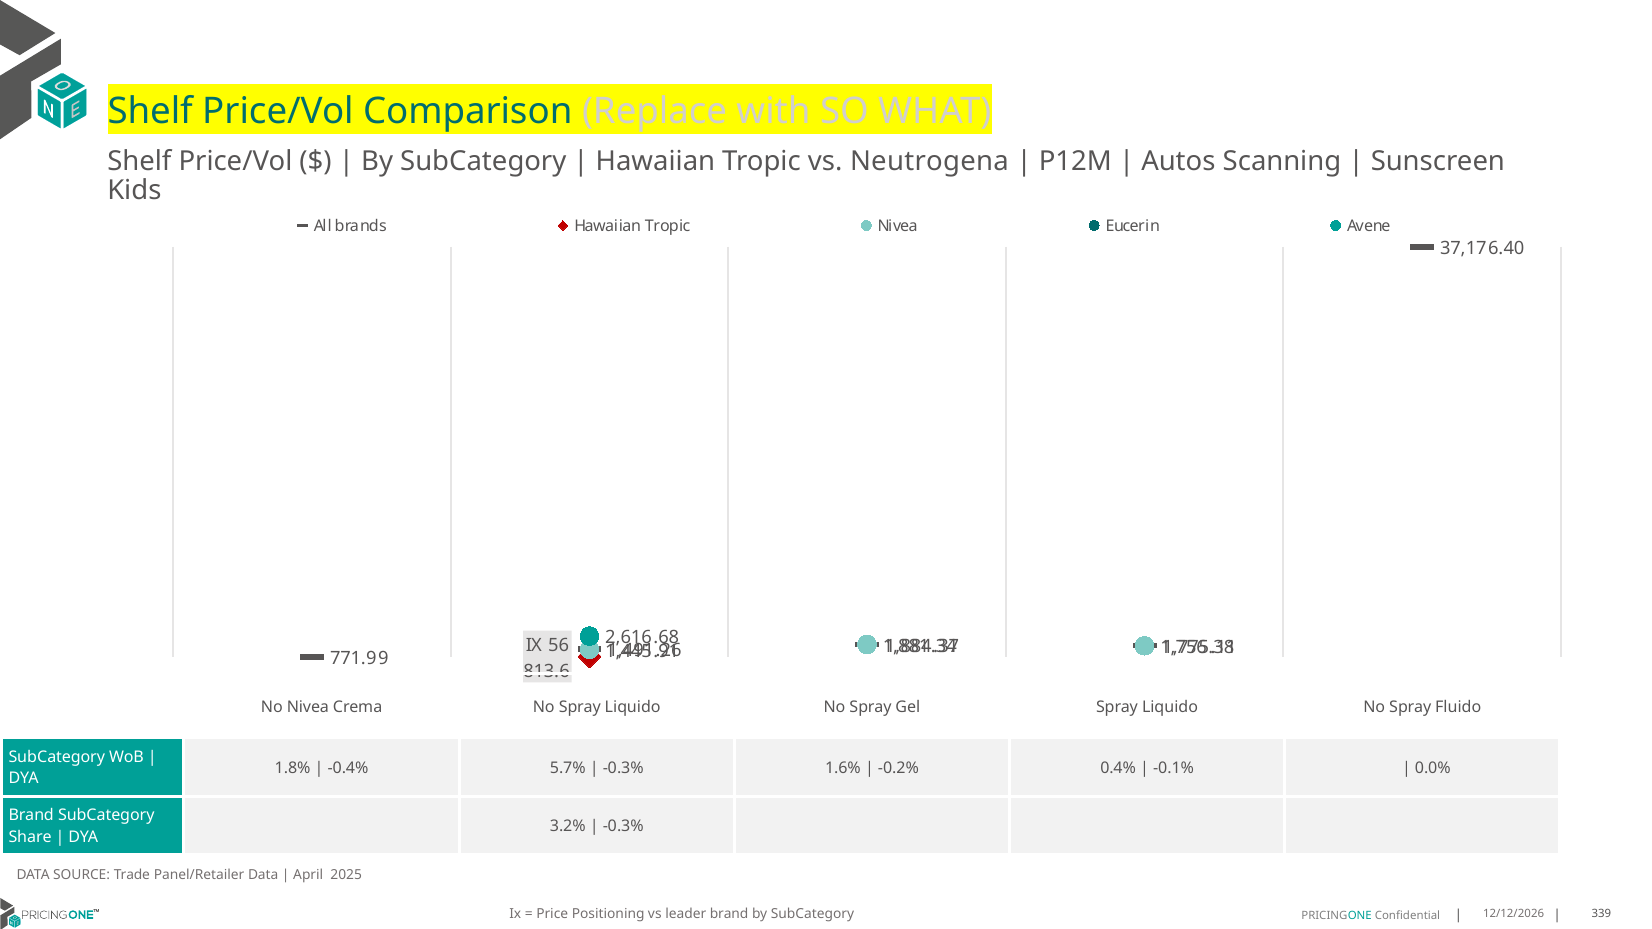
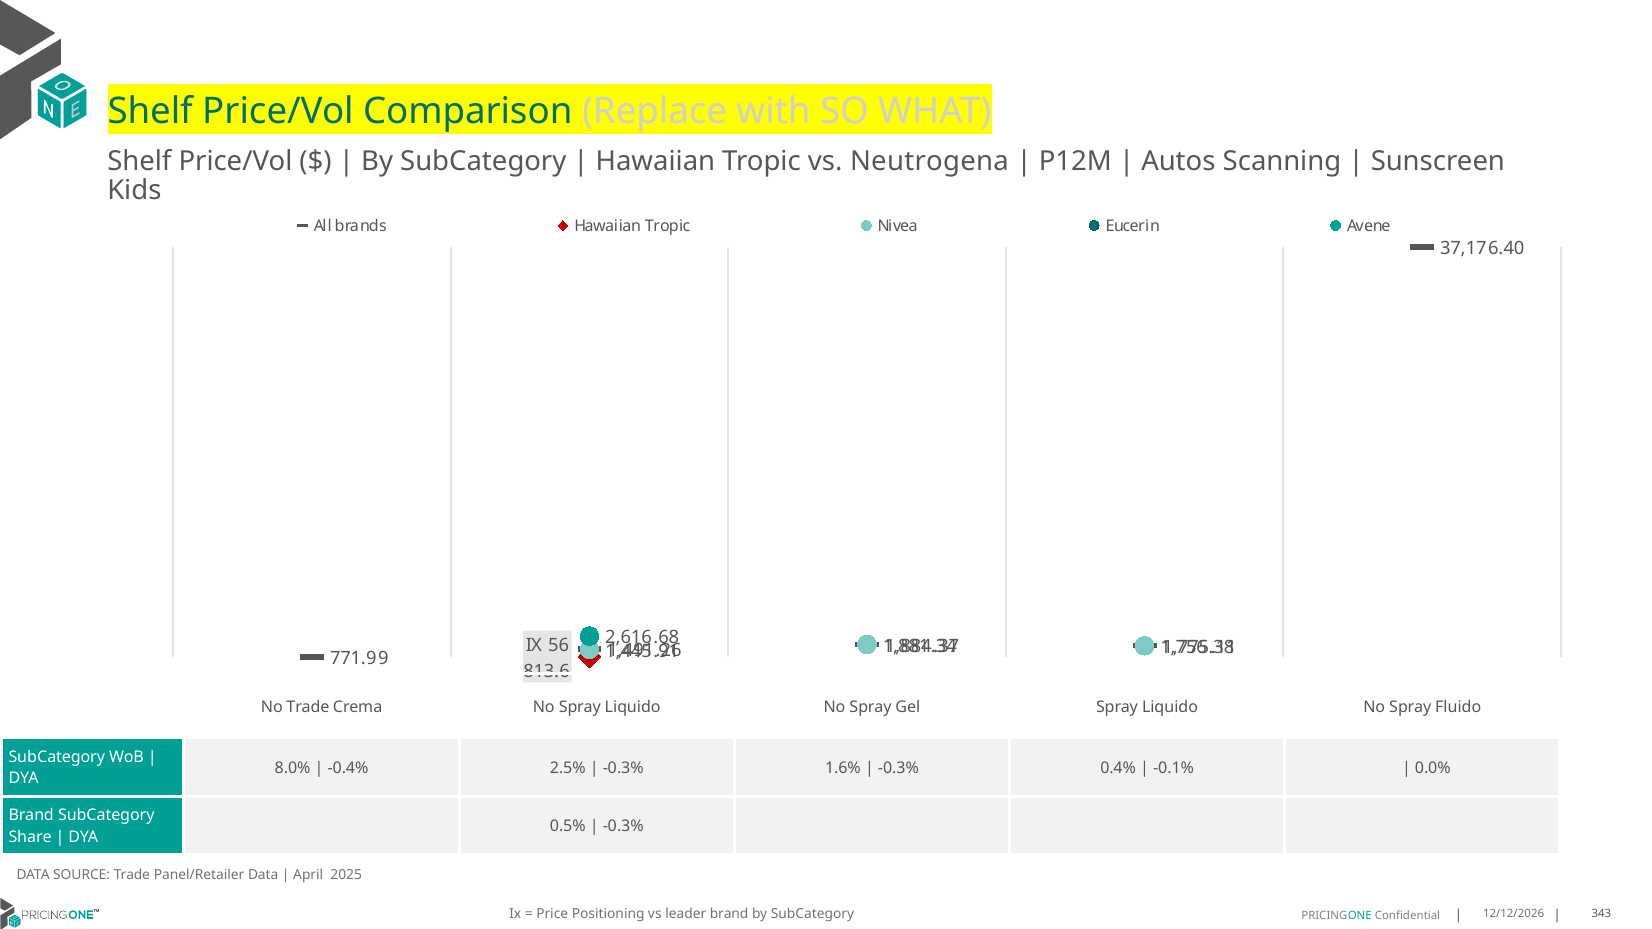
No Nivea: Nivea -> Trade (308, 707)
1.8%: 1.8% -> 8.0% (293, 768)
5.7%: 5.7% -> 2.5% (568, 768)
-0.2%: -0.2% -> -0.3% (898, 768)
3.2%: 3.2% -> 0.5% (568, 827)
339: 339 -> 343 (1601, 914)
